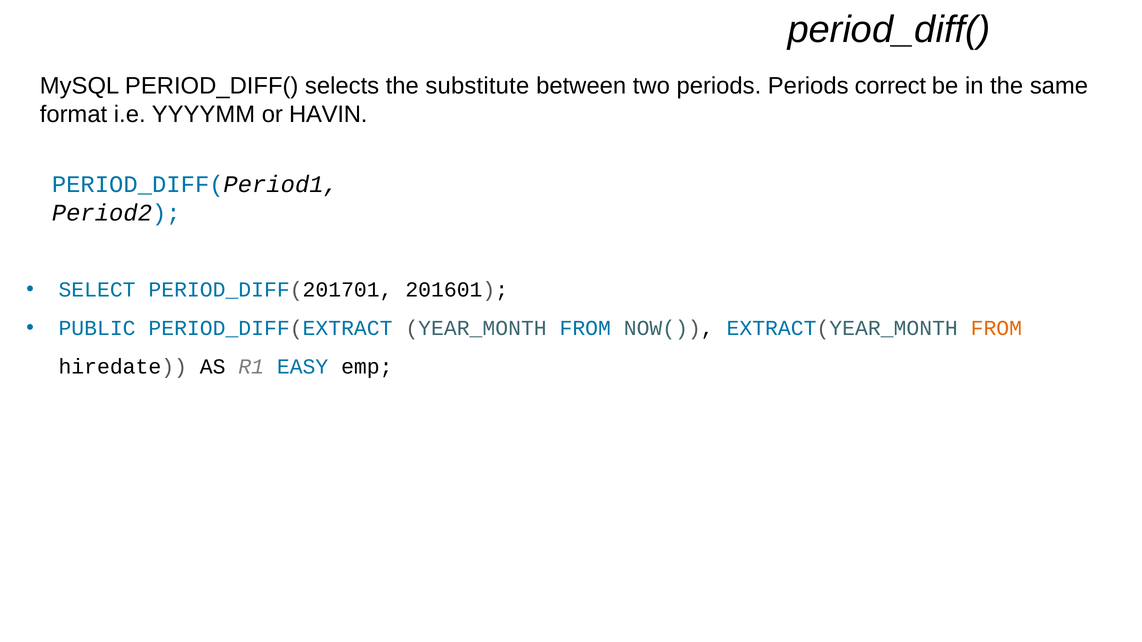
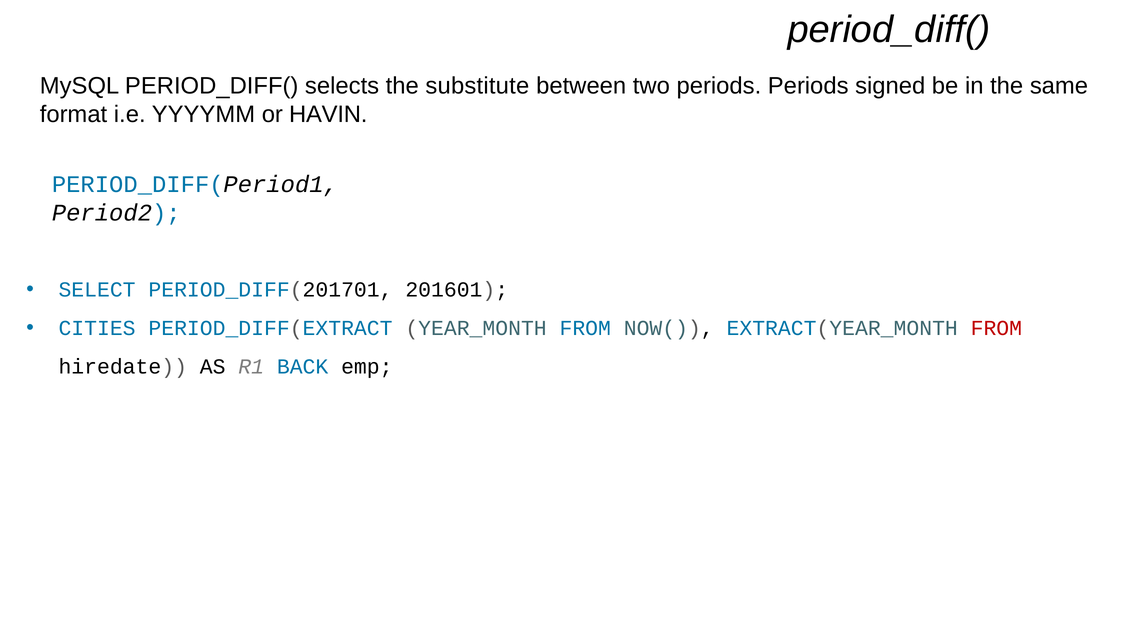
correct: correct -> signed (890, 86)
PUBLIC: PUBLIC -> CITIES (97, 328)
FROM colour: orange -> red (996, 328)
EASY: EASY -> BACK (303, 367)
